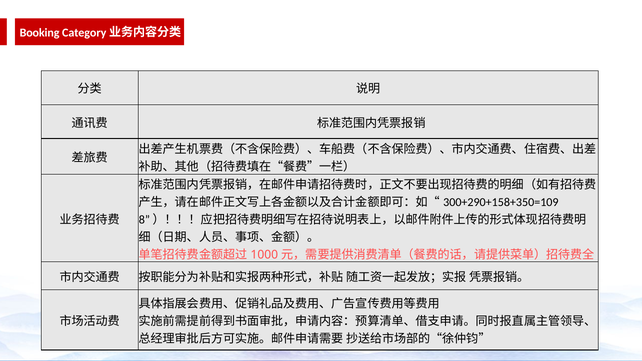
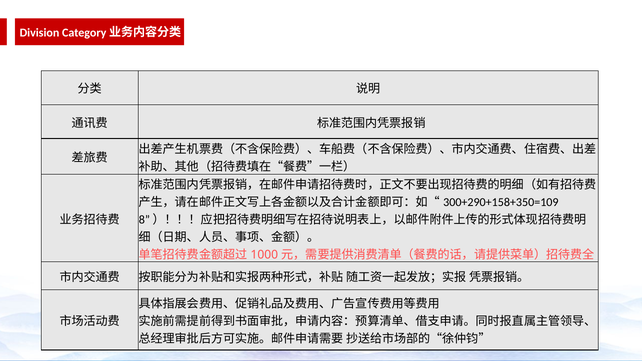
Booking: Booking -> Division (39, 33)
